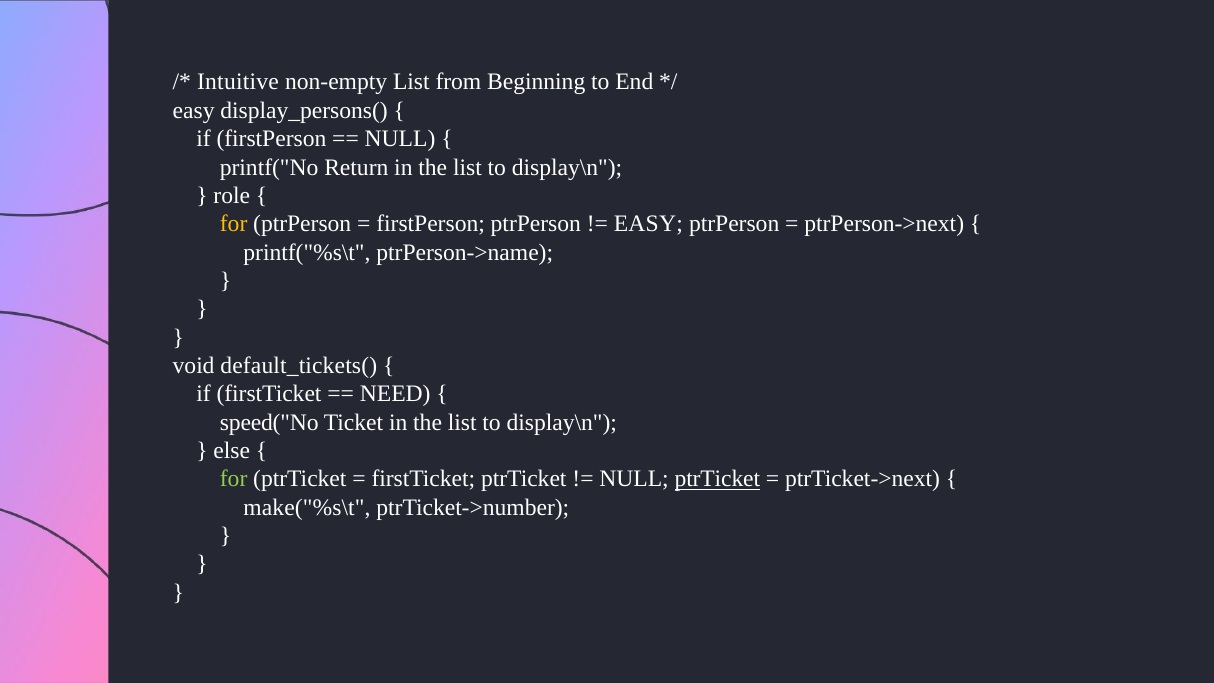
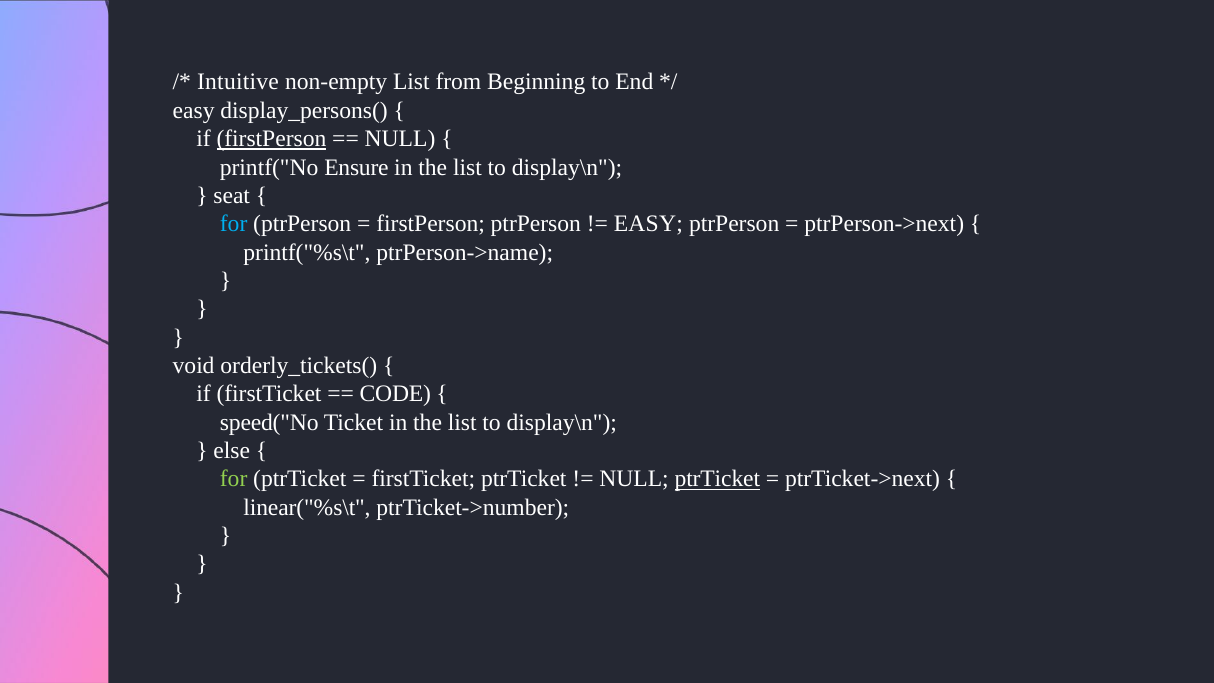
firstPerson underline: none -> present (271, 139)
Return: Return -> Ensure (356, 167)
role: role -> seat (232, 196)
for colour: yellow -> light blue (234, 224)
default_tickets(: default_tickets( -> orderly_tickets( (299, 366)
NEED: NEED -> CODE (395, 394)
make("%s\t: make("%s\t -> linear("%s\t (307, 507)
